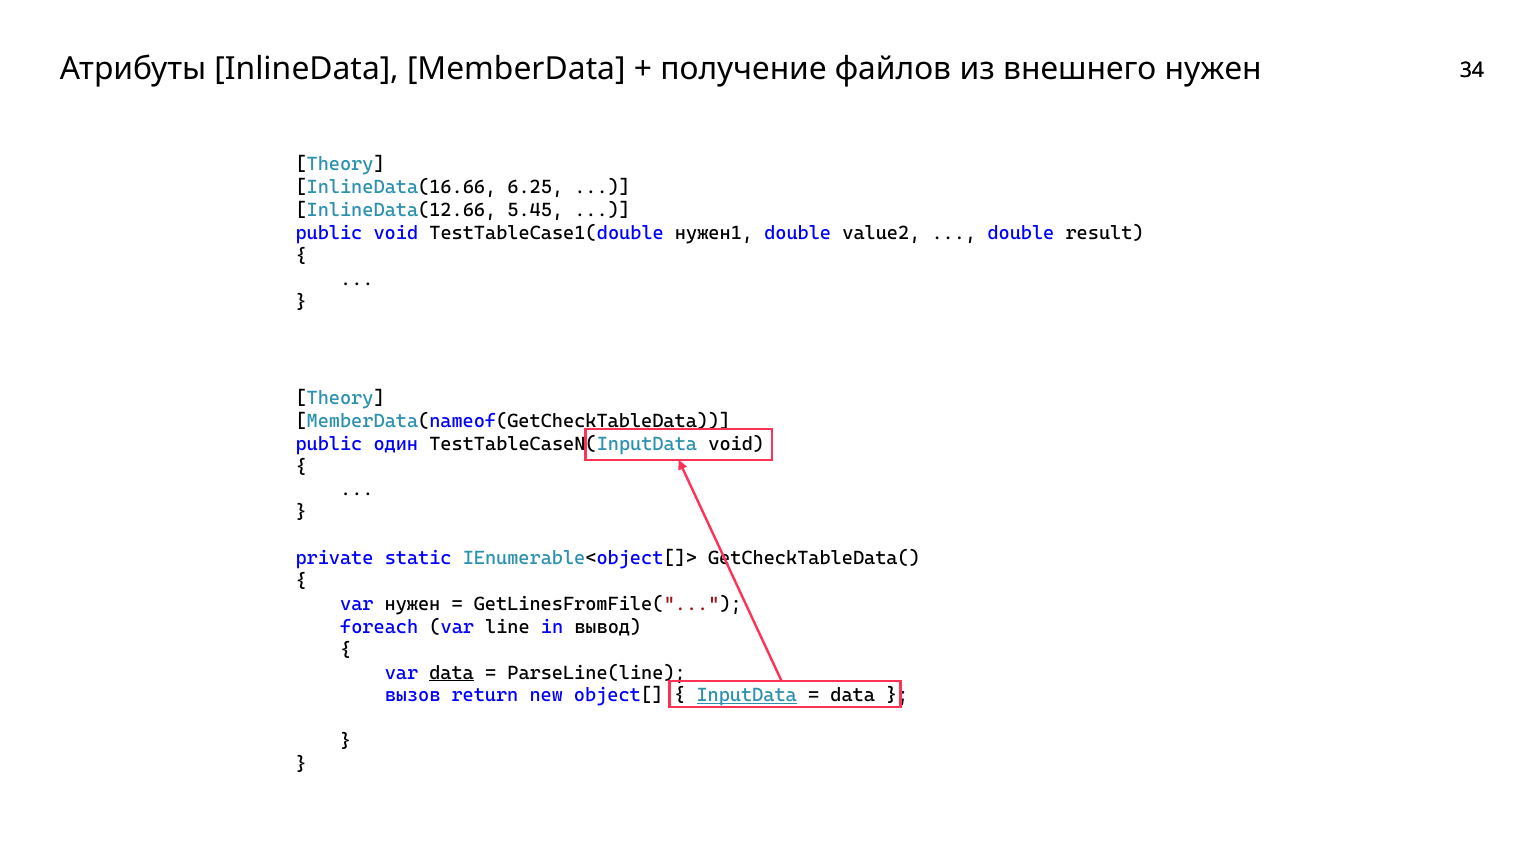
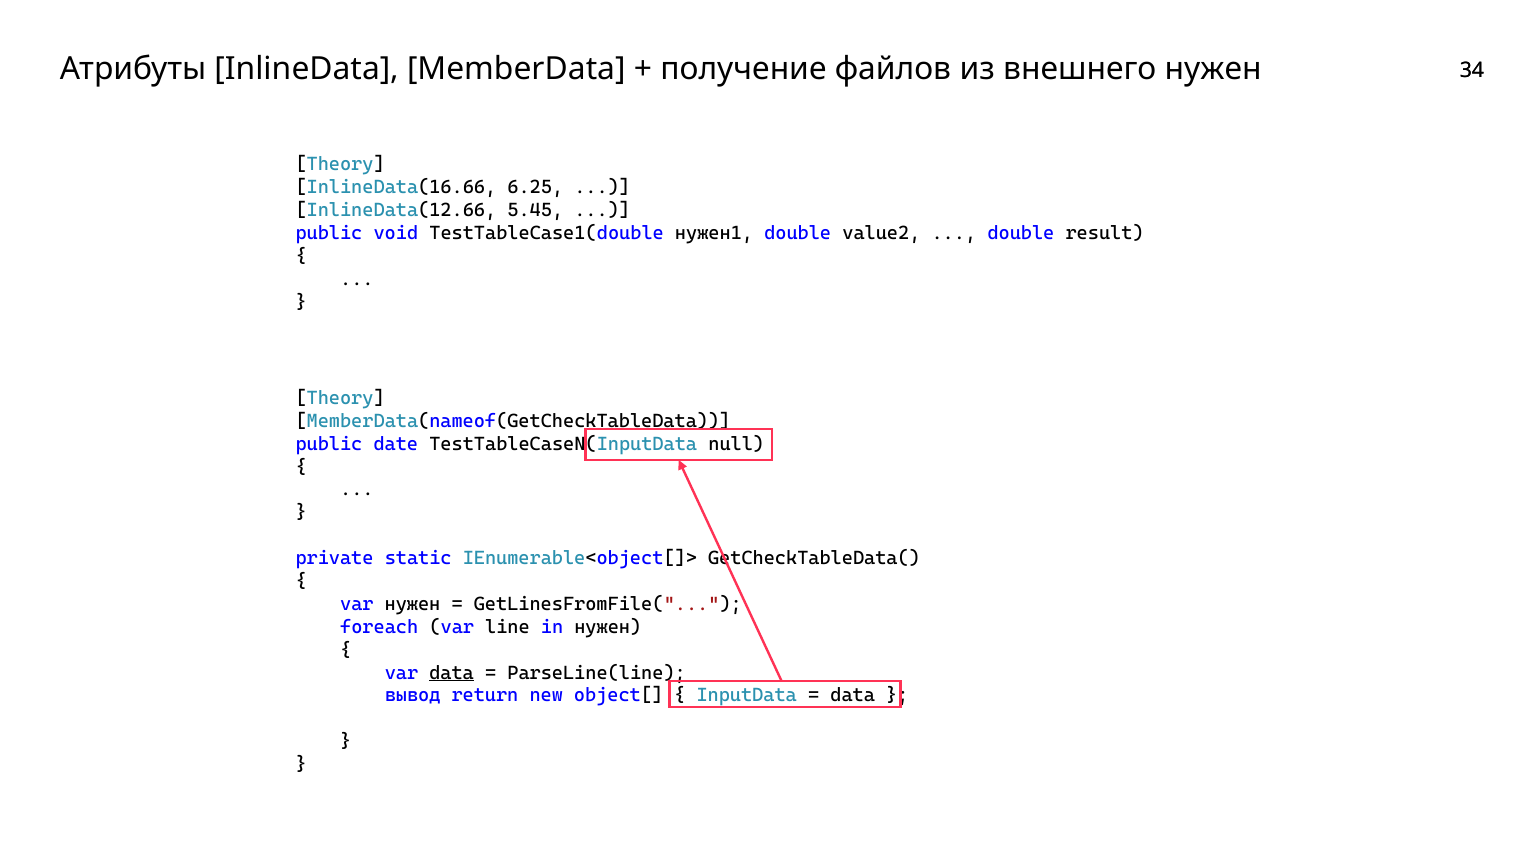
один: один -> date (396, 444)
TestTableCaseN(InputData void: void -> null (736, 444)
in вывод: вывод -> нужен (608, 627)
вызов: вызов -> вывод (413, 695)
InputData underline: present -> none (747, 695)
